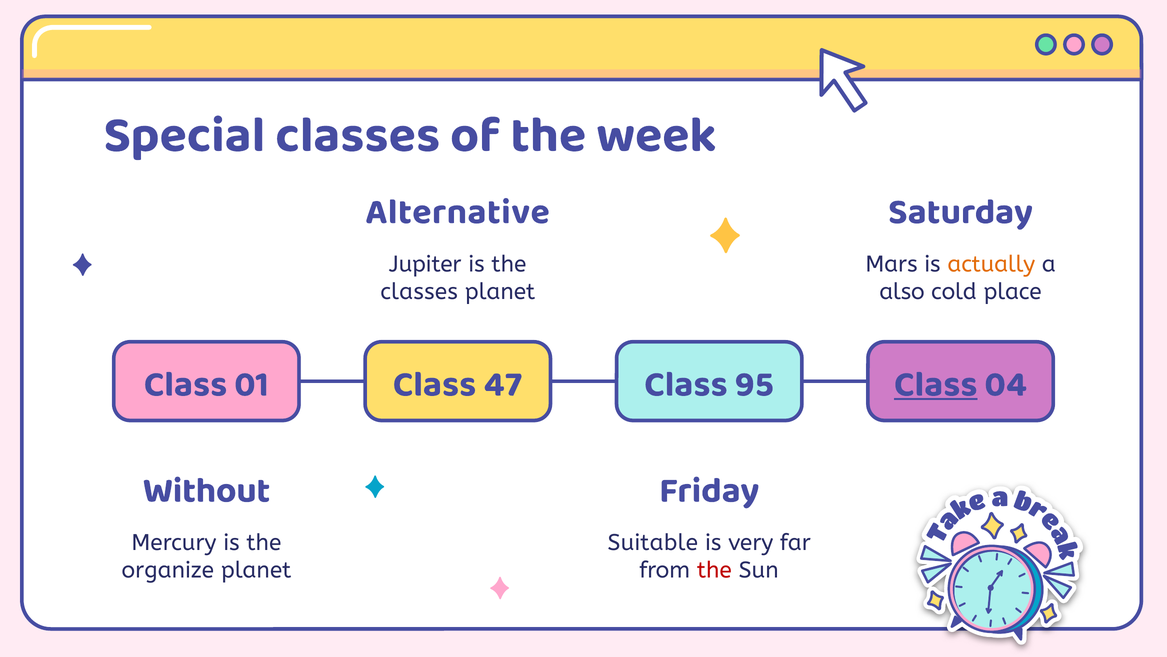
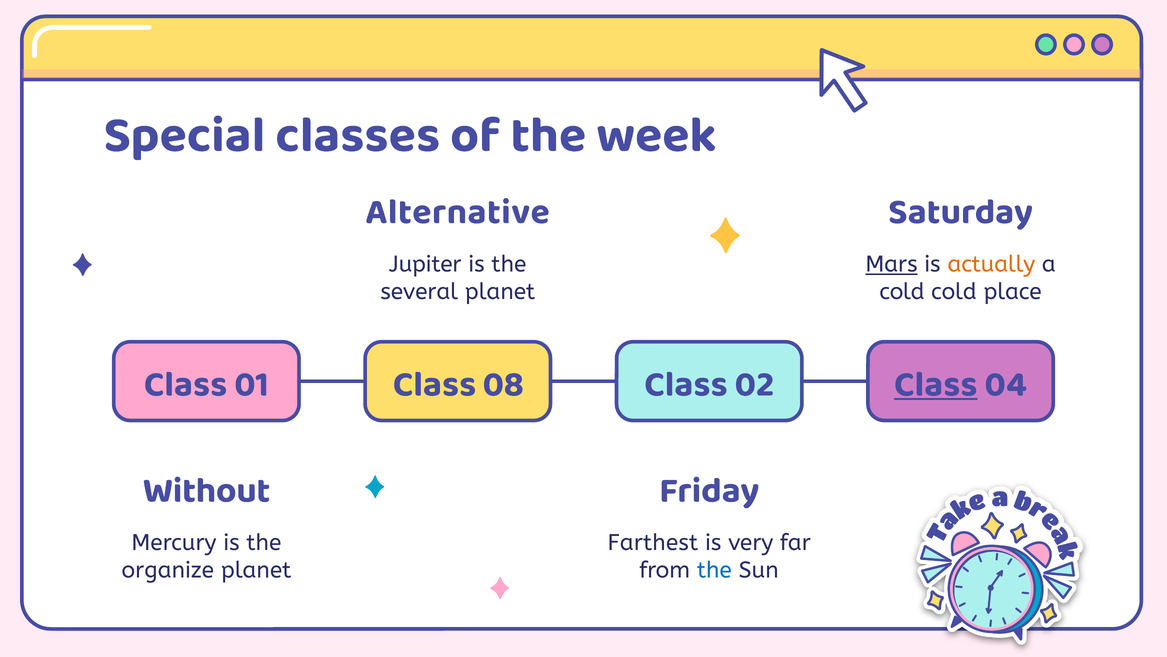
Mars underline: none -> present (892, 264)
classes: classes -> several (419, 291)
also: also -> cold (902, 291)
47: 47 -> 08 (503, 383)
95: 95 -> 02 (754, 383)
Suitable: Suitable -> Farthest (653, 543)
the colour: red -> blue (714, 570)
